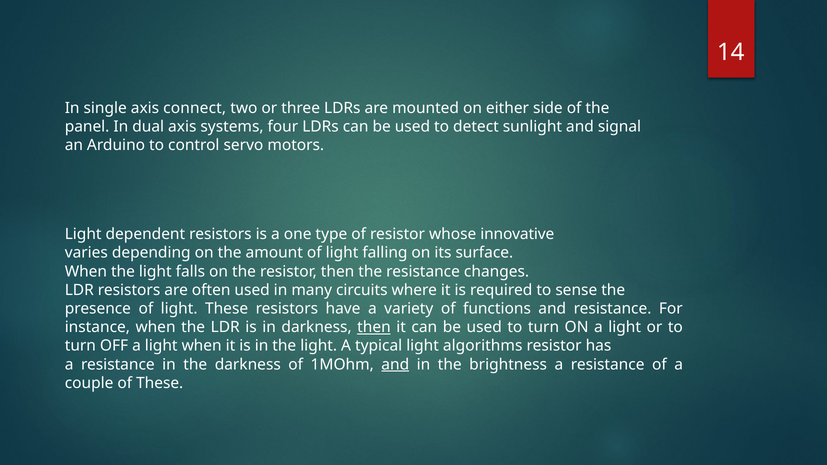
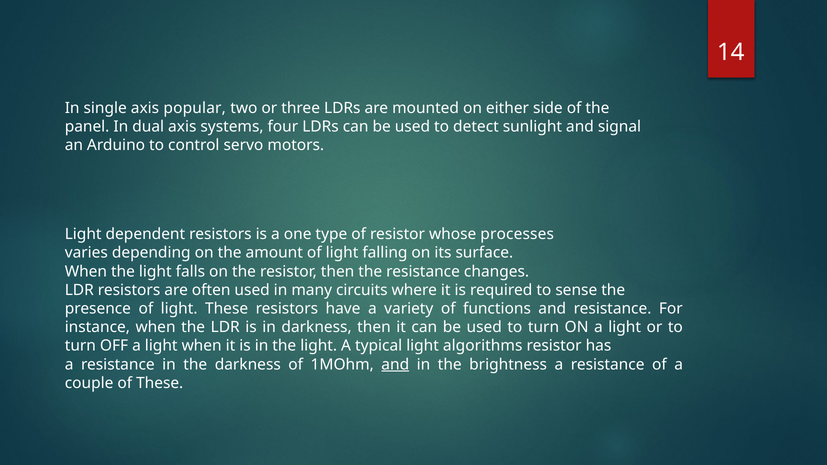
connect: connect -> popular (195, 108)
innovative: innovative -> processes (517, 234)
then underline: present -> none (374, 327)
